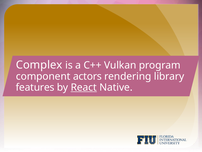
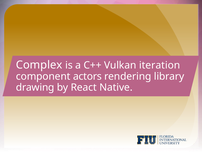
program: program -> iteration (160, 65)
features: features -> drawing (35, 87)
React underline: present -> none (84, 87)
